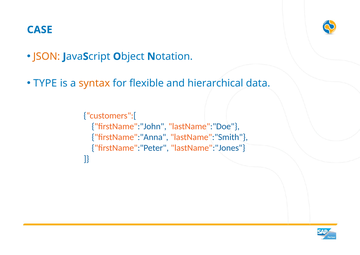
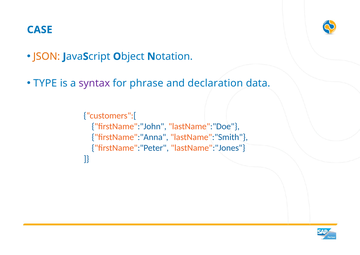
syntax colour: orange -> purple (94, 83)
flexible: flexible -> phrase (146, 83)
hierarchical: hierarchical -> declaration (215, 83)
